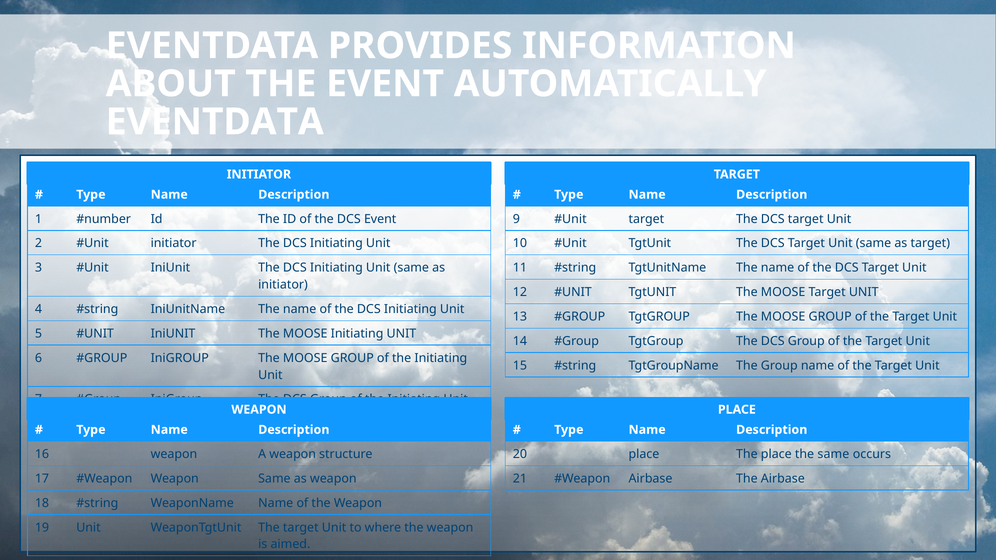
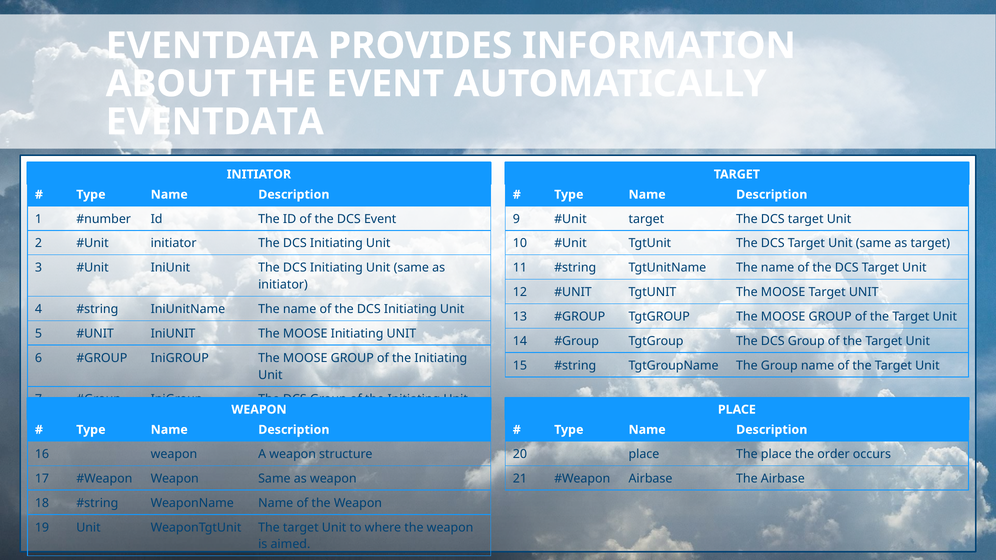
the same: same -> order (833, 454)
